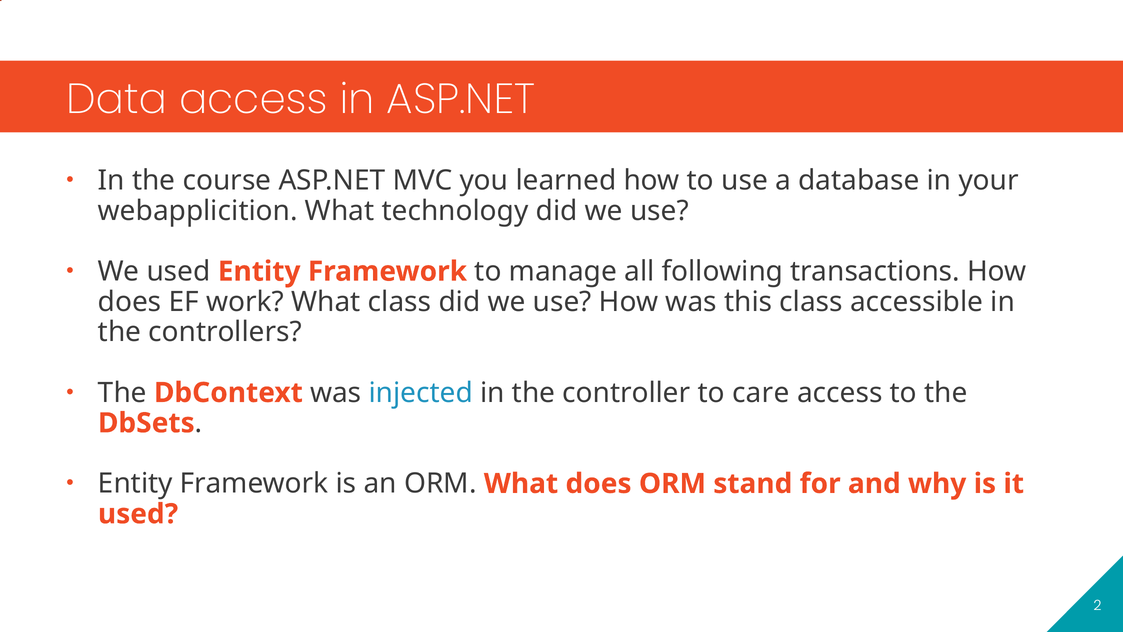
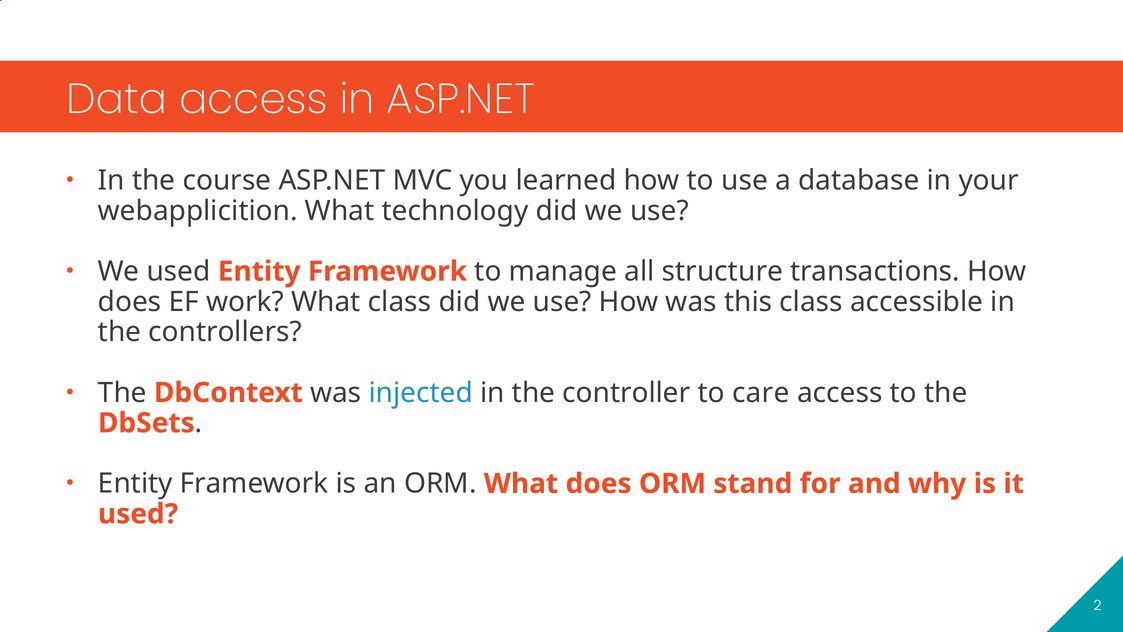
following: following -> structure (722, 271)
